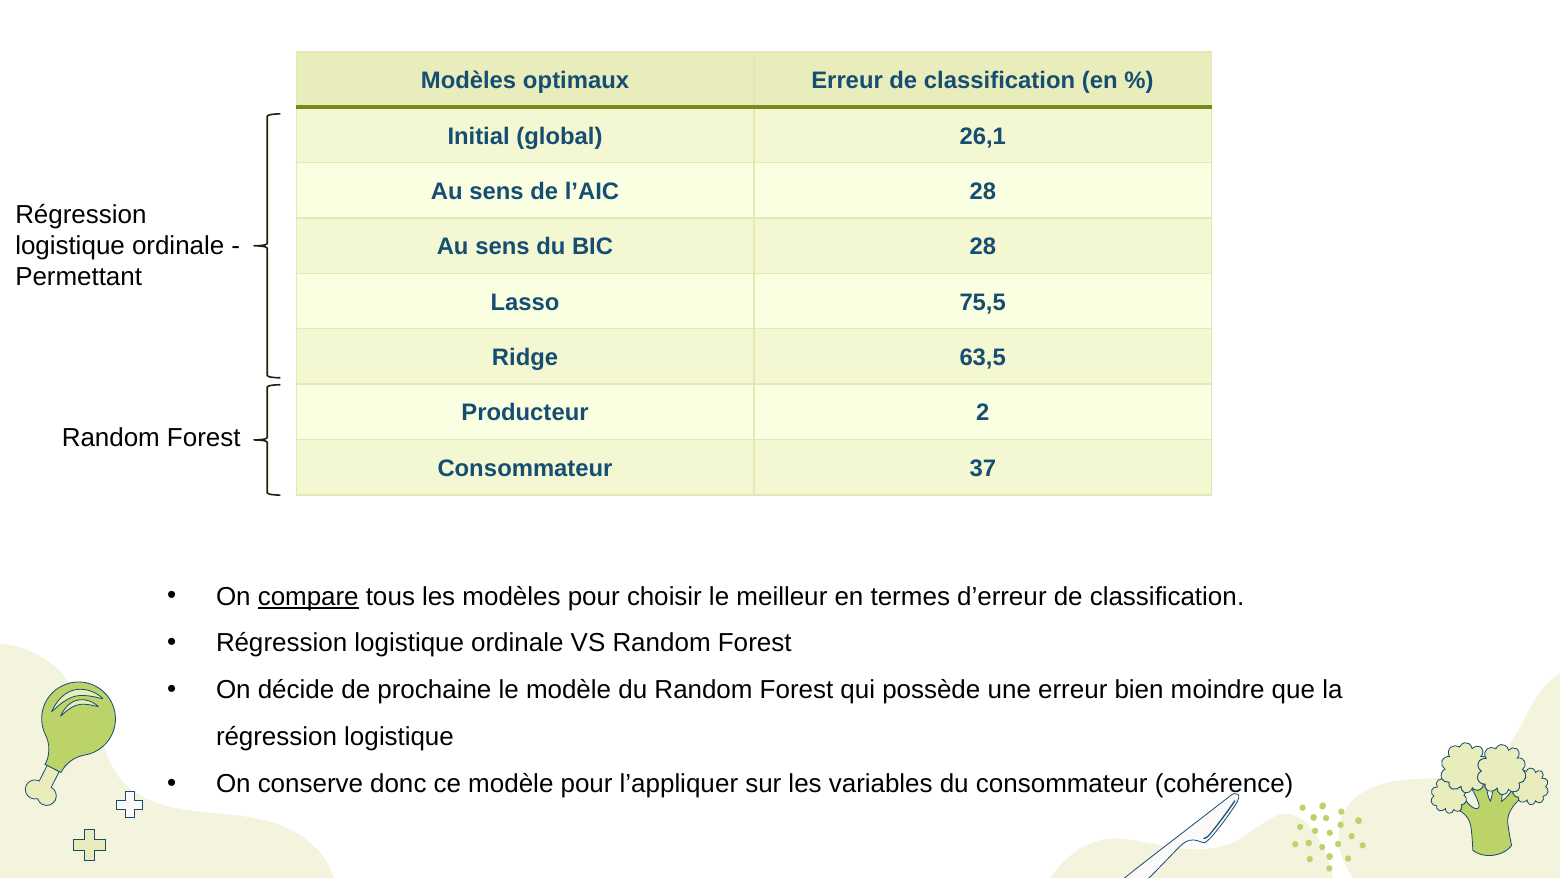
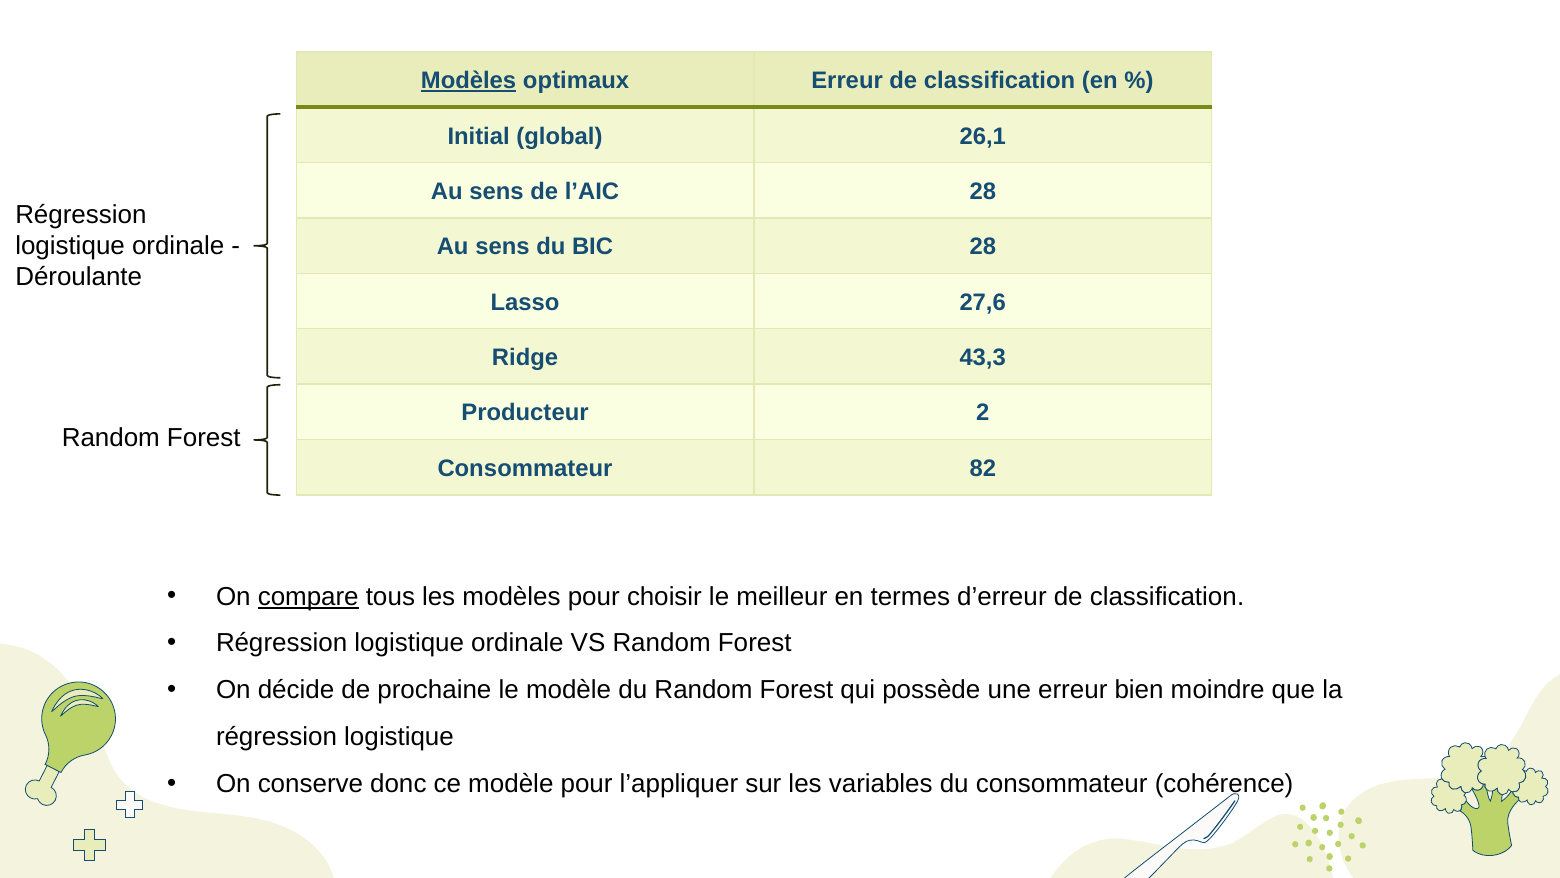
Modèles underline: none -> present (469, 81)
Permettant: Permettant -> Déroulante (79, 277)
75,5: 75,5 -> 27,6 (983, 302)
63,5: 63,5 -> 43,3 (983, 358)
37: 37 -> 82 (983, 468)
